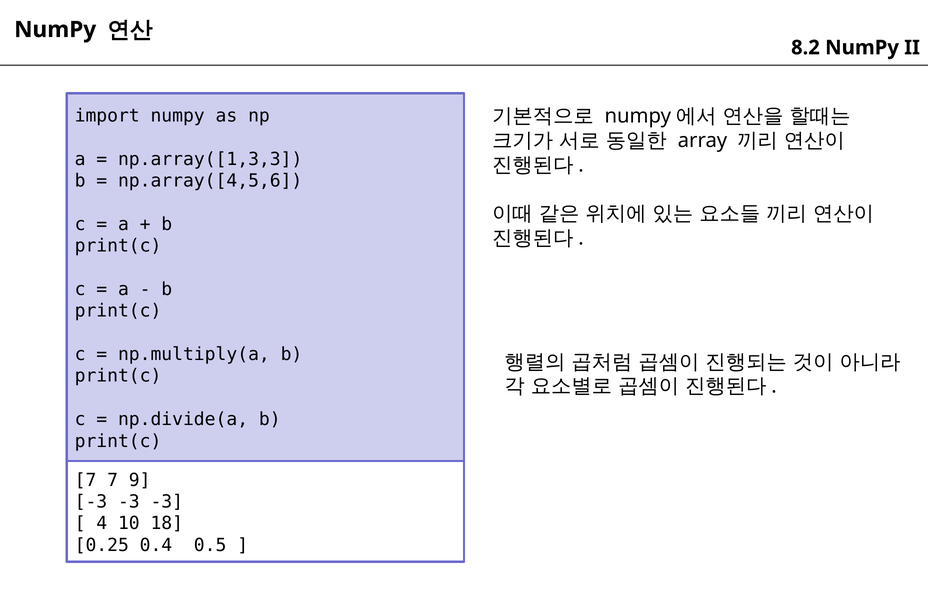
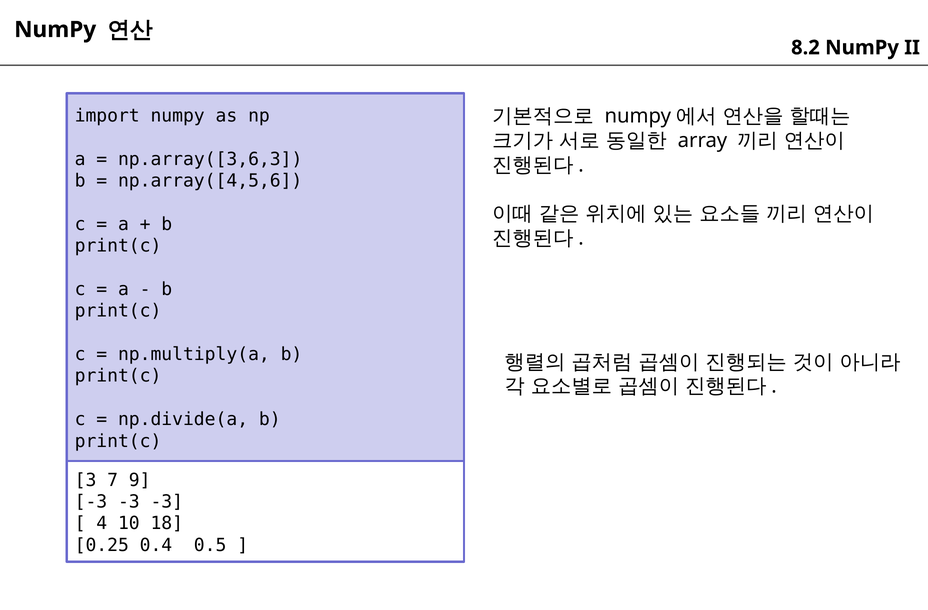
np.array([1,3,3: np.array([1,3,3 -> np.array([3,6,3 (210, 159)
7: 7 -> 3 (86, 480)
